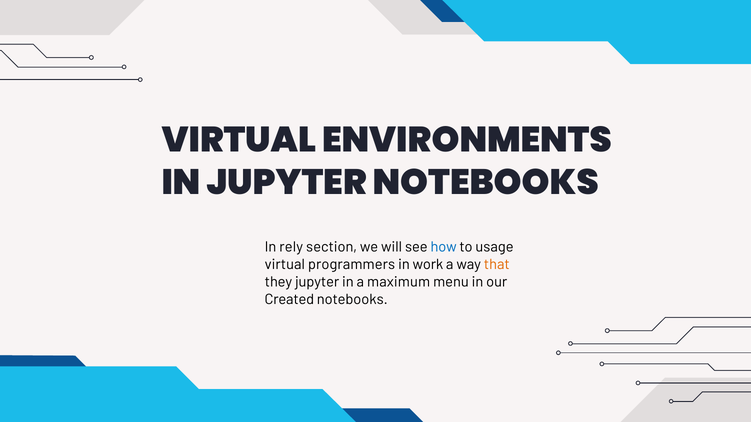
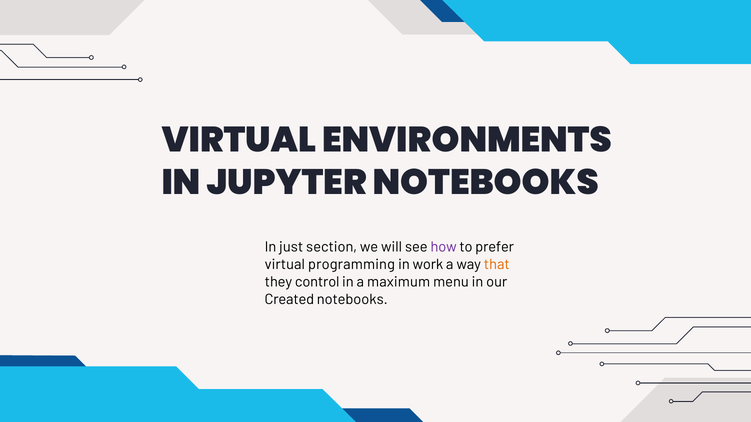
rely: rely -> just (291, 247)
how colour: blue -> purple (444, 247)
usage: usage -> prefer (495, 247)
programmers: programmers -> programming (351, 265)
they jupyter: jupyter -> control (317, 282)
